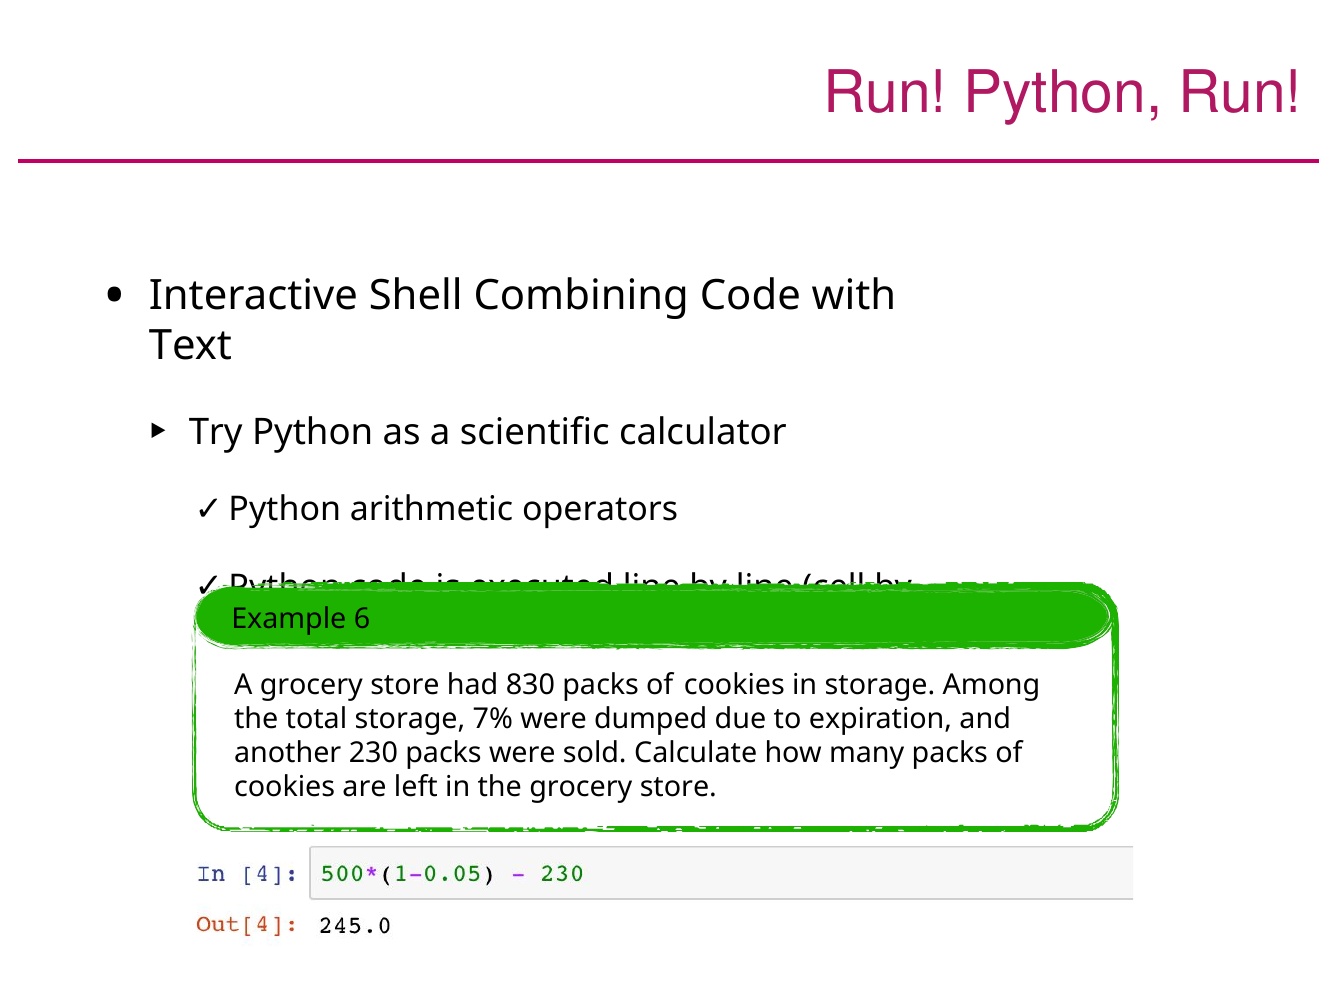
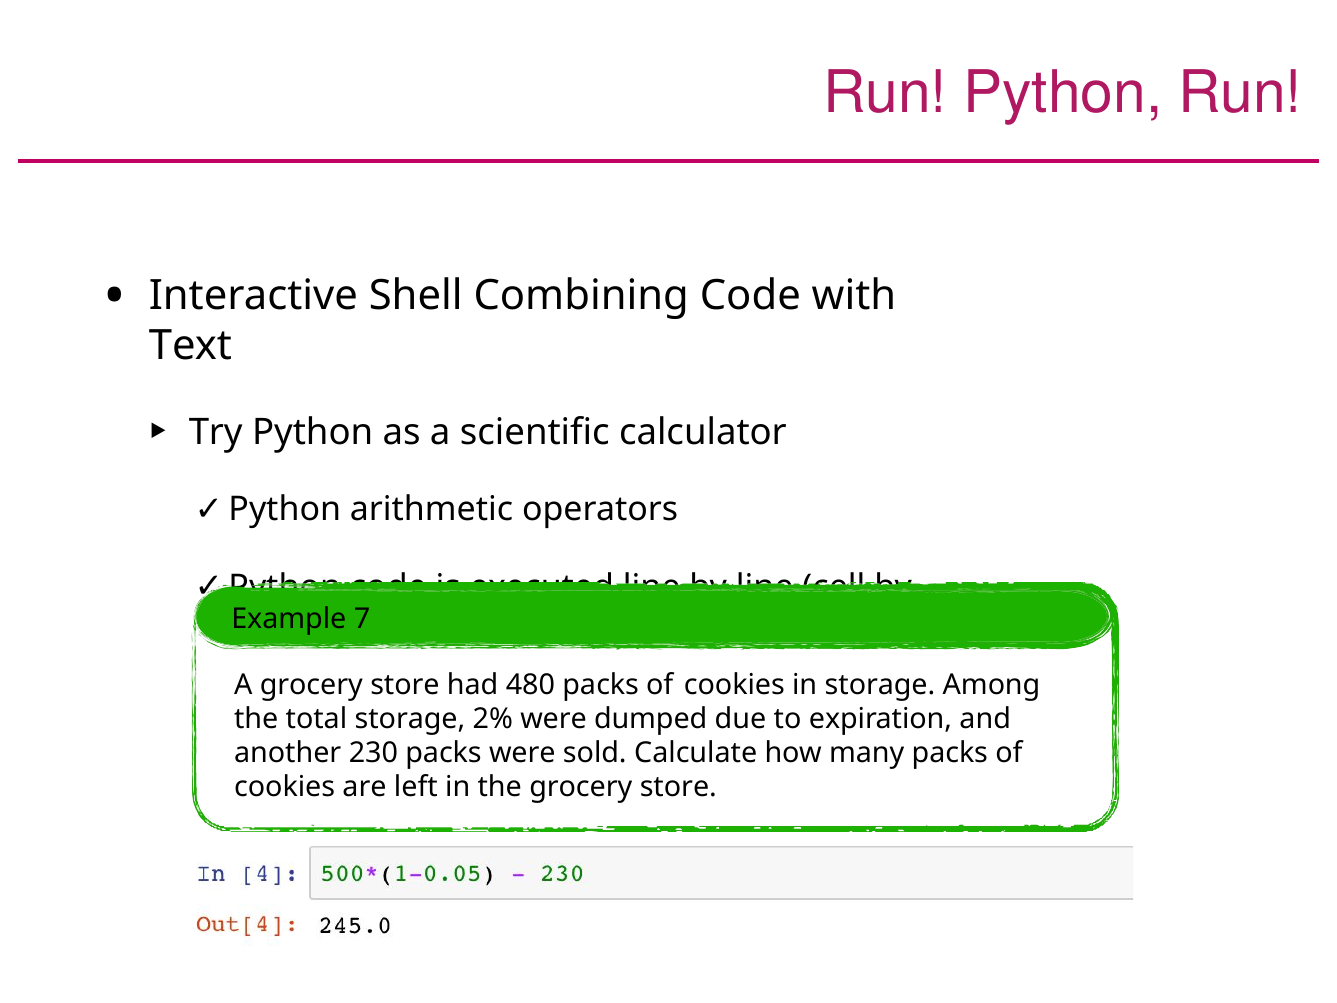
6: 6 -> 7 (362, 619)
830: 830 -> 480 (530, 685)
7%: 7% -> 2% (493, 719)
